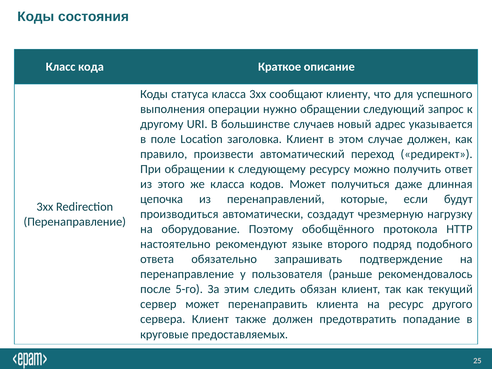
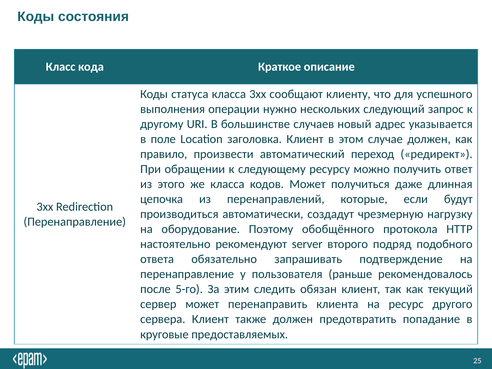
нужно обращении: обращении -> нескольких (330, 109)
языке: языке -> server (307, 244)
